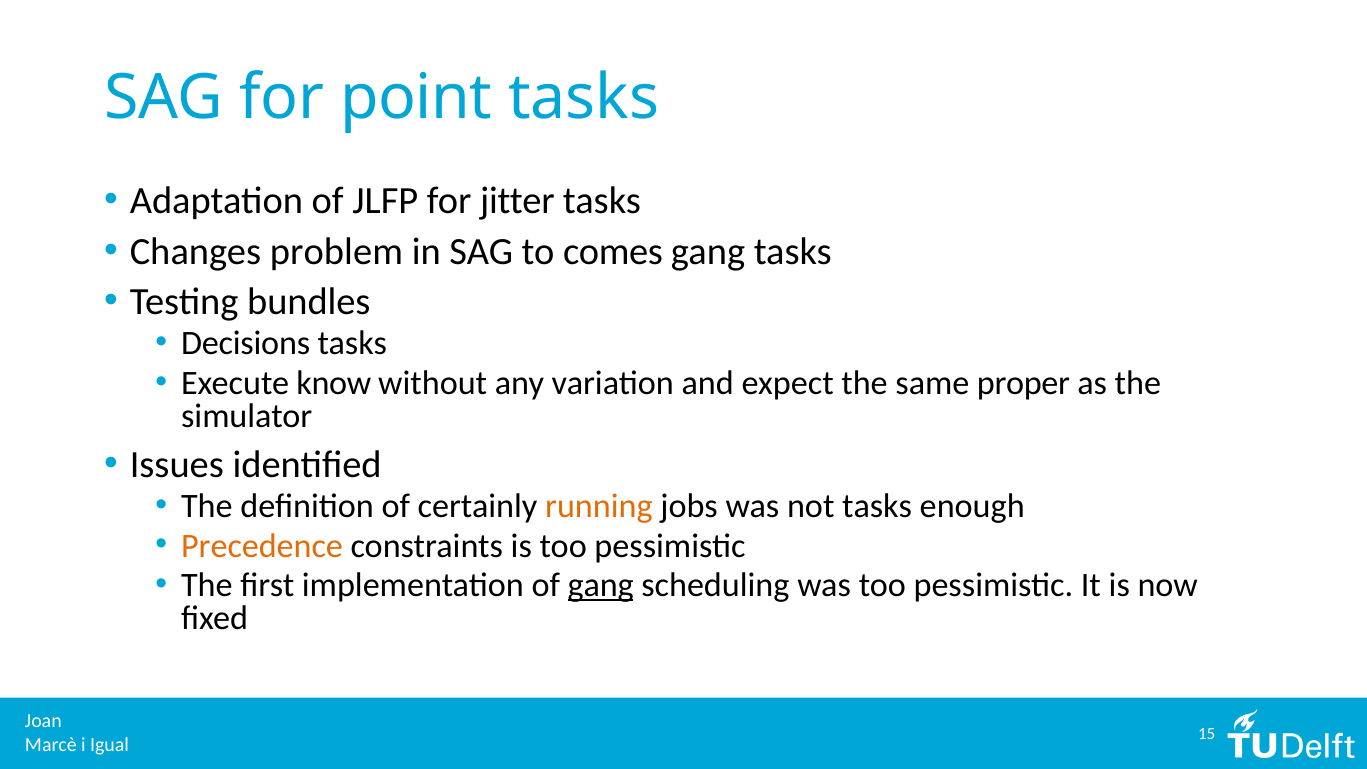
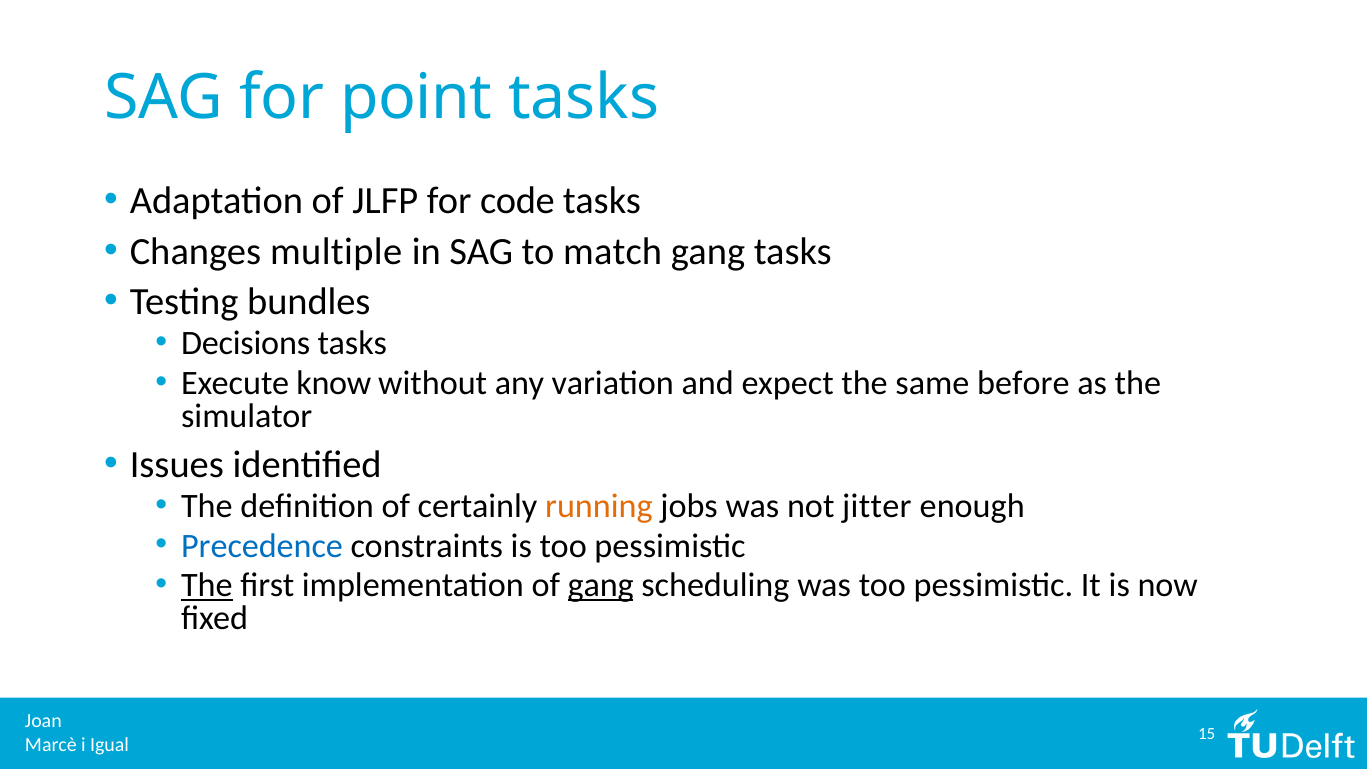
jitter: jitter -> code (517, 201)
problem: problem -> multiple (336, 251)
comes: comes -> match (613, 251)
proper: proper -> before (1023, 383)
not tasks: tasks -> jitter (877, 506)
Precedence colour: orange -> blue (262, 546)
The underline: none -> present (207, 585)
